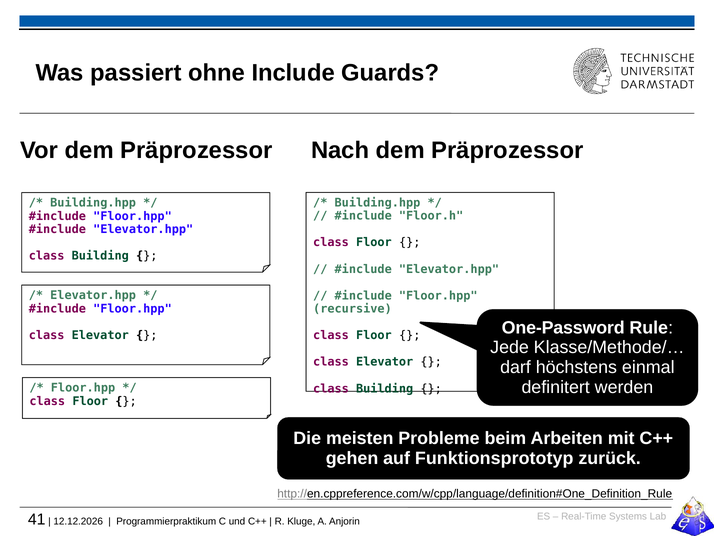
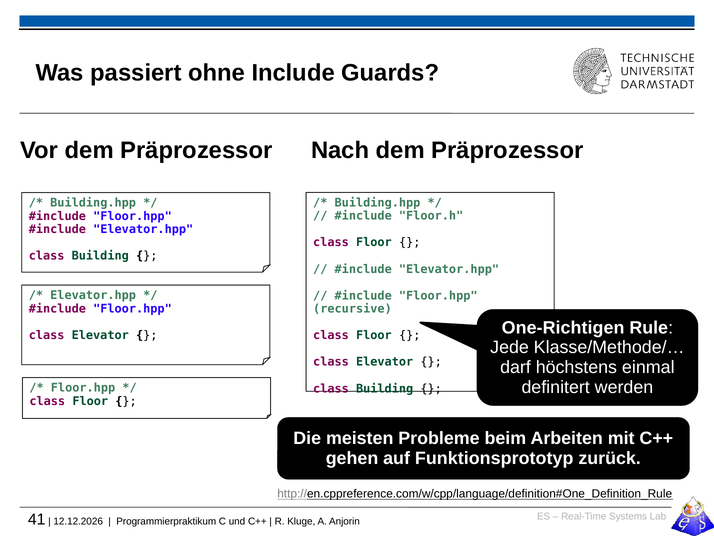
One-Password: One-Password -> One-Richtigen (563, 327)
